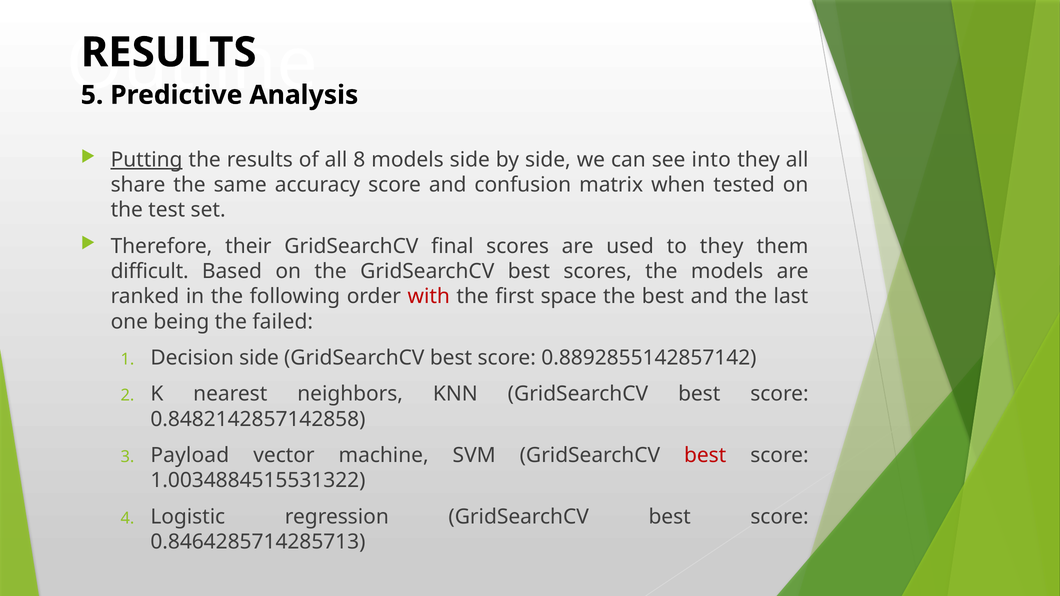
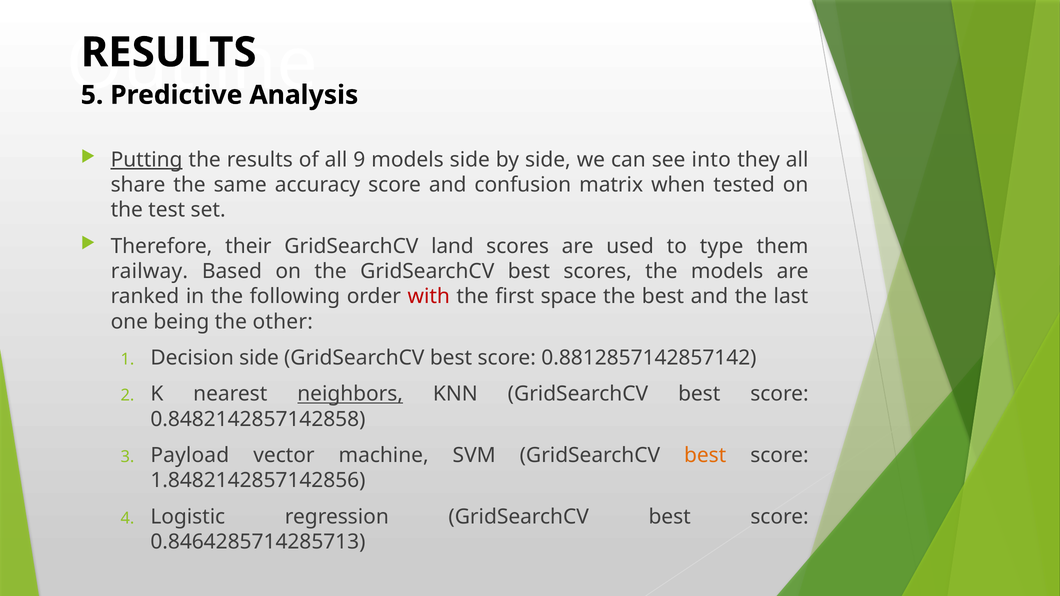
8: 8 -> 9 (359, 160)
final: final -> land (452, 246)
to they: they -> type (722, 246)
difficult: difficult -> railway (149, 271)
failed: failed -> other (283, 322)
0.8892855142857142: 0.8892855142857142 -> 0.8812857142857142 (649, 358)
neighbors underline: none -> present (350, 394)
best colour: red -> orange (705, 456)
1.0034884515531322: 1.0034884515531322 -> 1.8482142857142856 (258, 481)
